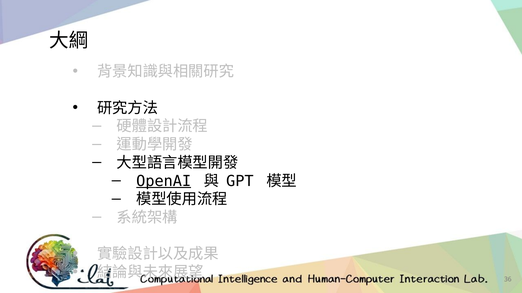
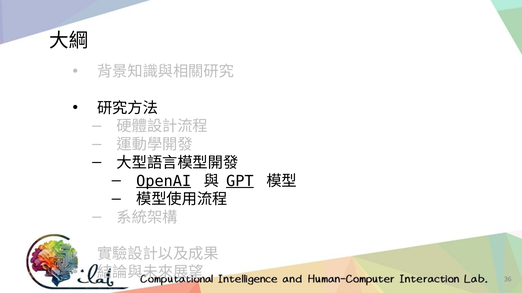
GPT underline: none -> present (240, 181)
